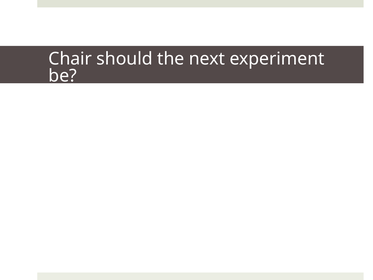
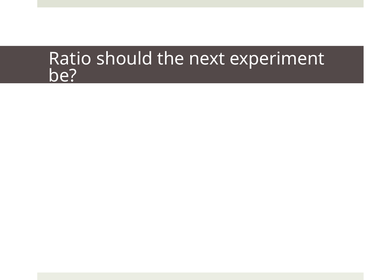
Chair: Chair -> Ratio (70, 59)
